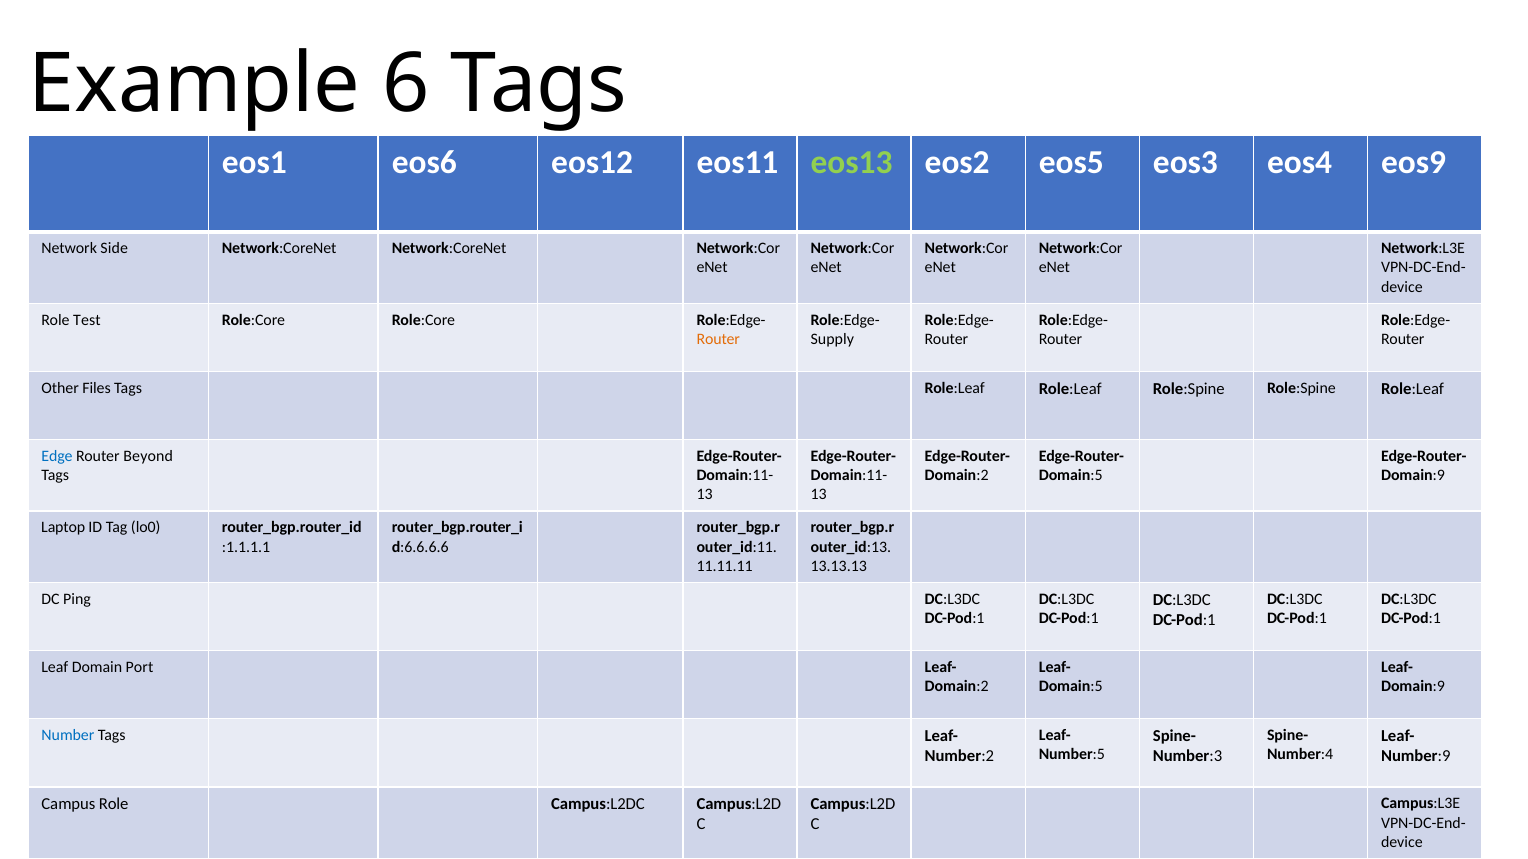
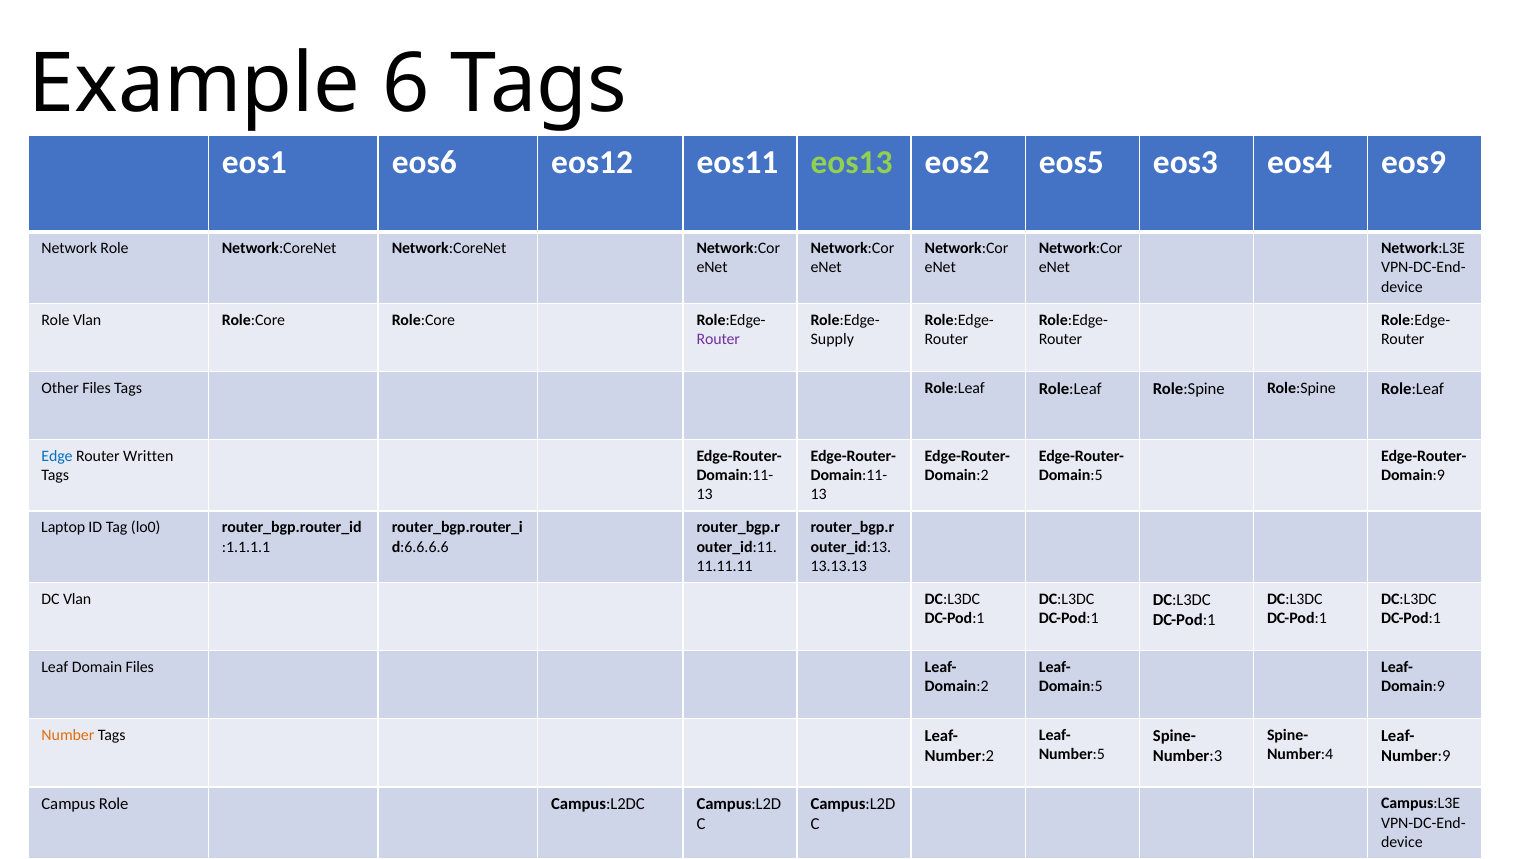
Network Side: Side -> Role (114, 249)
Role Test: Test -> Vlan (87, 320)
Router colour: orange -> purple (718, 339)
Beyond: Beyond -> Written (148, 456)
DC Ping: Ping -> Vlan (77, 600)
Domain Port: Port -> Files (140, 668)
Number colour: blue -> orange (68, 736)
